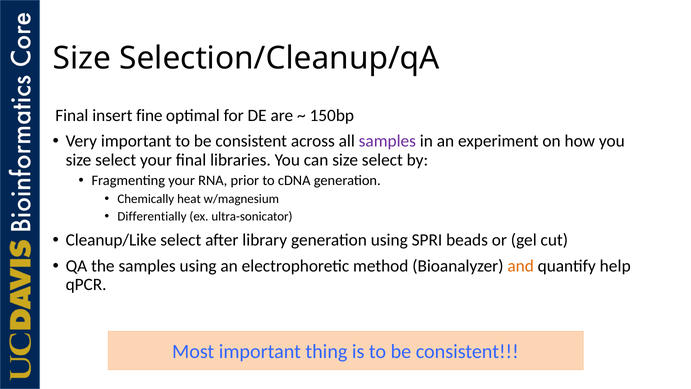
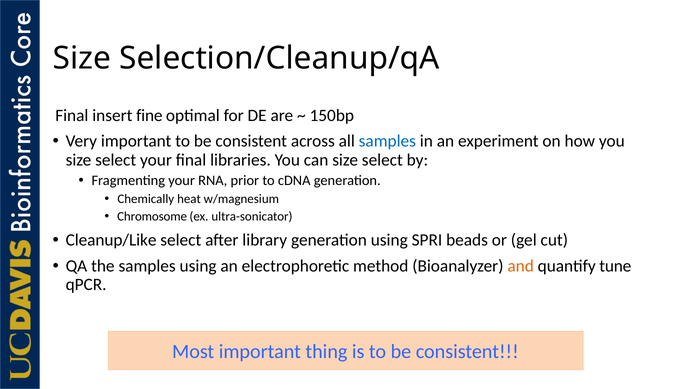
samples colour: purple -> blue (387, 141)
Differentially: Differentially -> Chromosome (152, 216)
help: help -> tune (615, 266)
